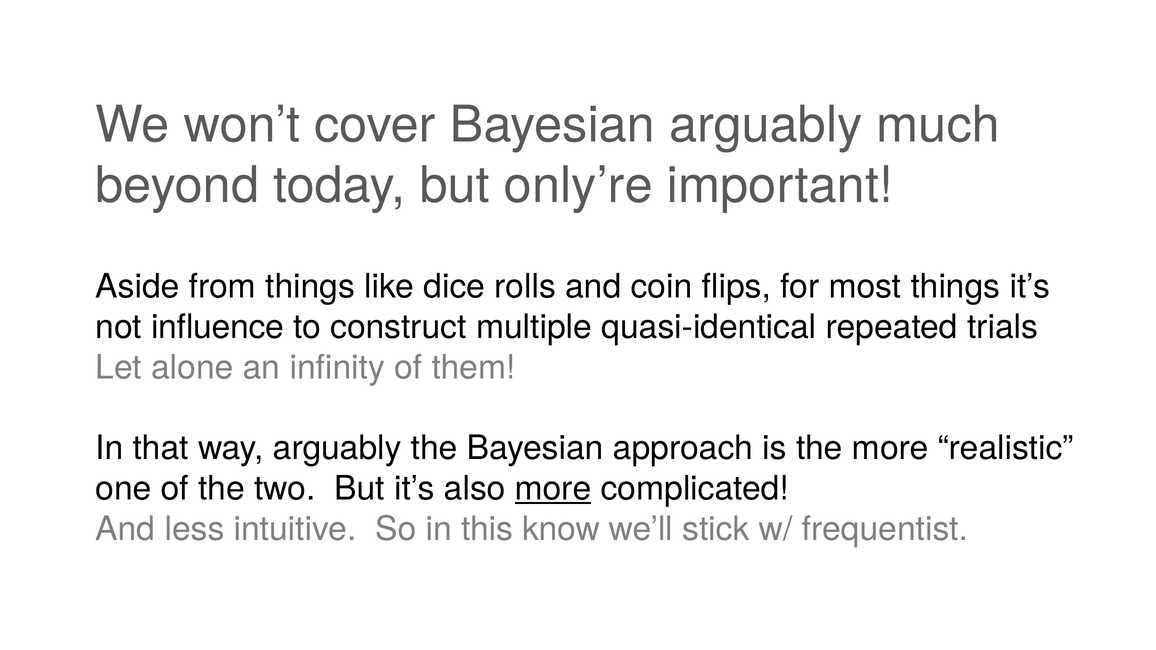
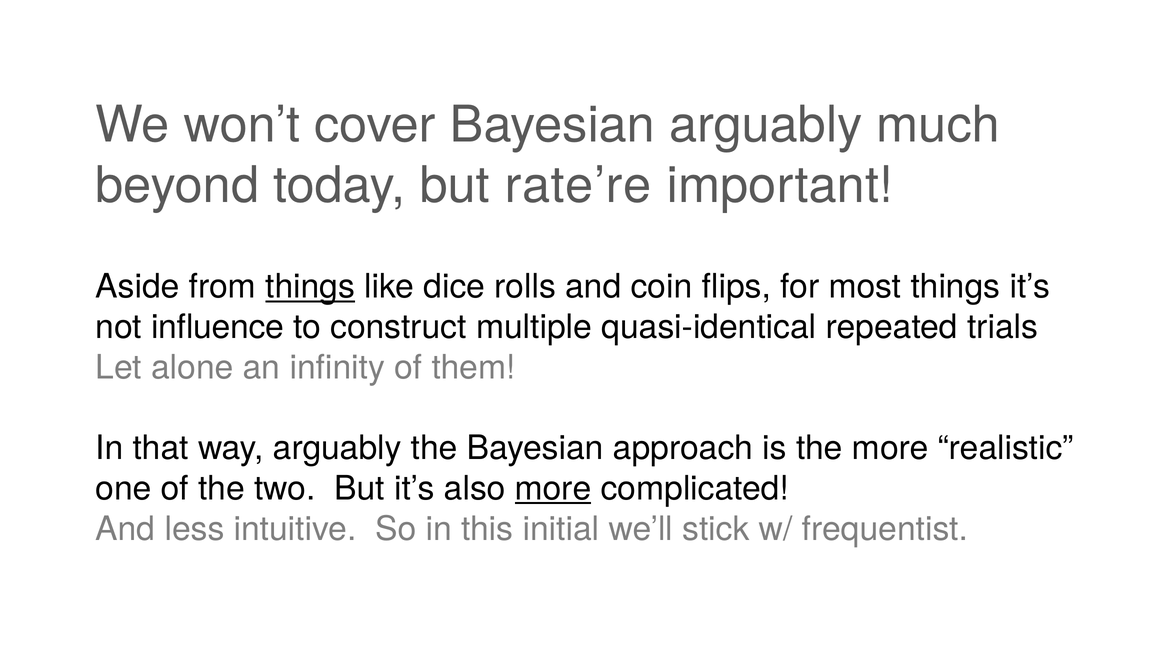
only’re: only’re -> rate’re (578, 186)
things underline: none -> present (310, 287)
know: know -> initial (561, 529)
